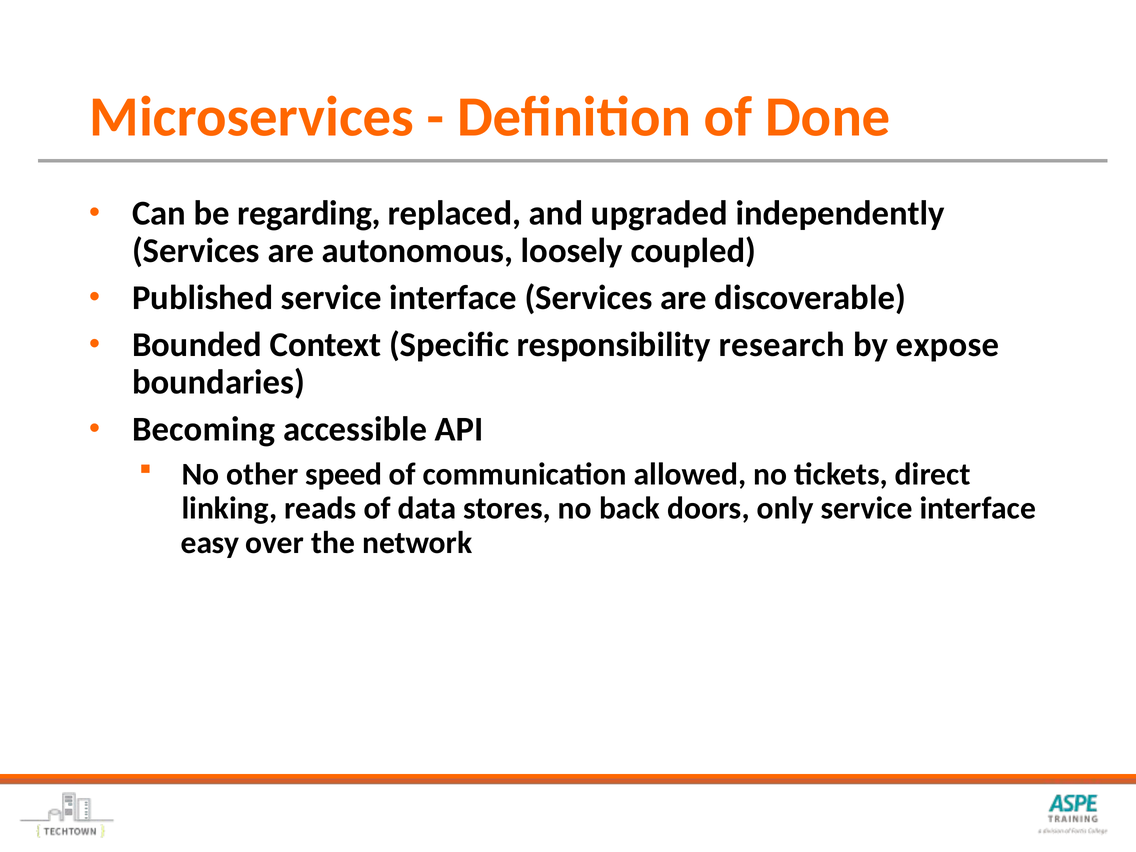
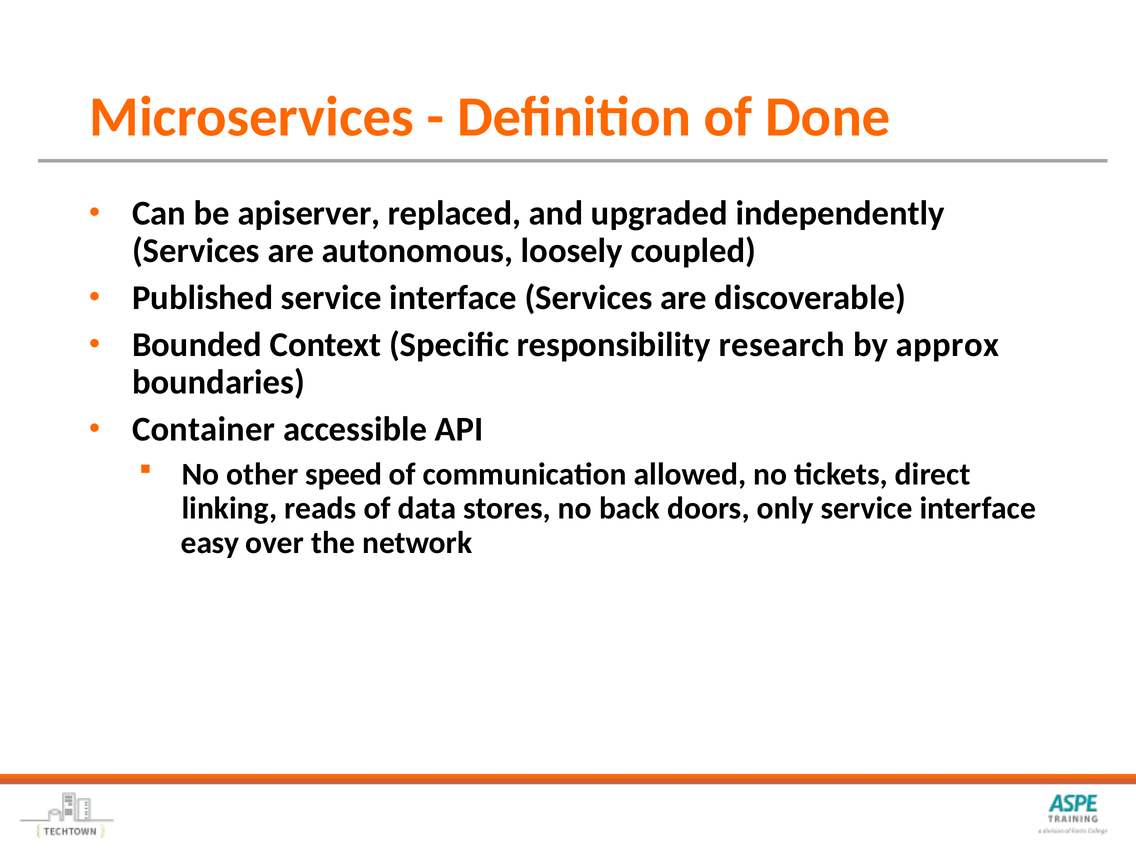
regarding: regarding -> apiserver (309, 214)
expose: expose -> approx (947, 345)
Becoming: Becoming -> Container (204, 429)
